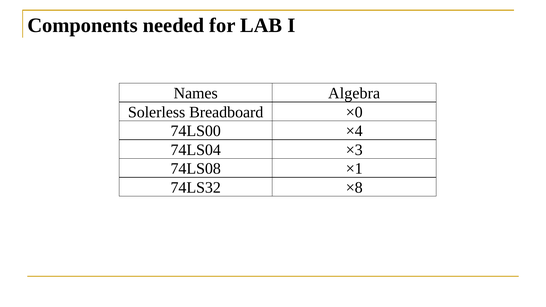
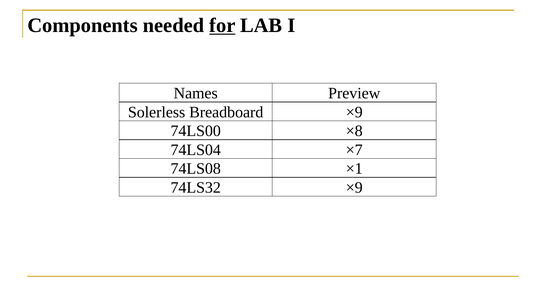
for underline: none -> present (222, 25)
Algebra: Algebra -> Preview (354, 93)
Breadboard ×0: ×0 -> ×9 (354, 112)
×4: ×4 -> ×8 (354, 131)
×3: ×3 -> ×7 (354, 150)
74LS32 ×8: ×8 -> ×9 (354, 188)
